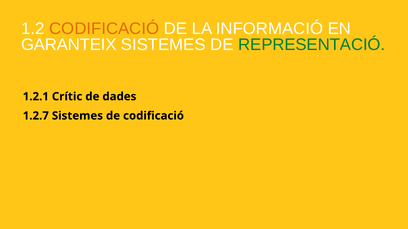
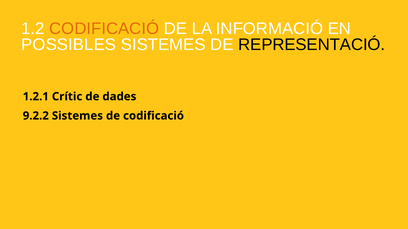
GARANTEIX: GARANTEIX -> POSSIBLES (69, 45)
REPRESENTACIÓ colour: green -> black (312, 45)
1.2.7: 1.2.7 -> 9.2.2 (36, 116)
